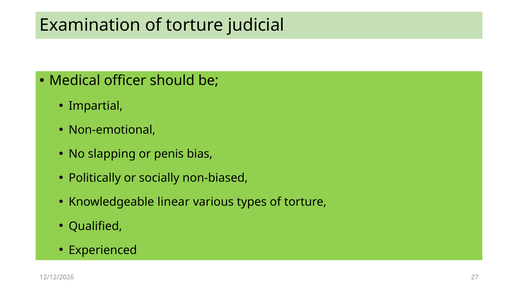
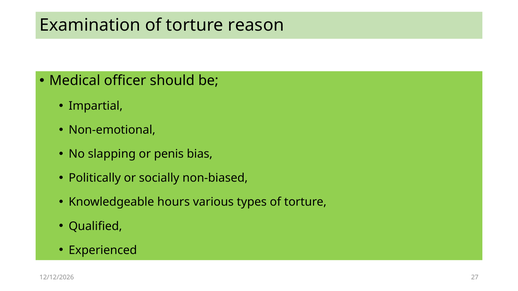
judicial: judicial -> reason (256, 25)
linear: linear -> hours (174, 202)
